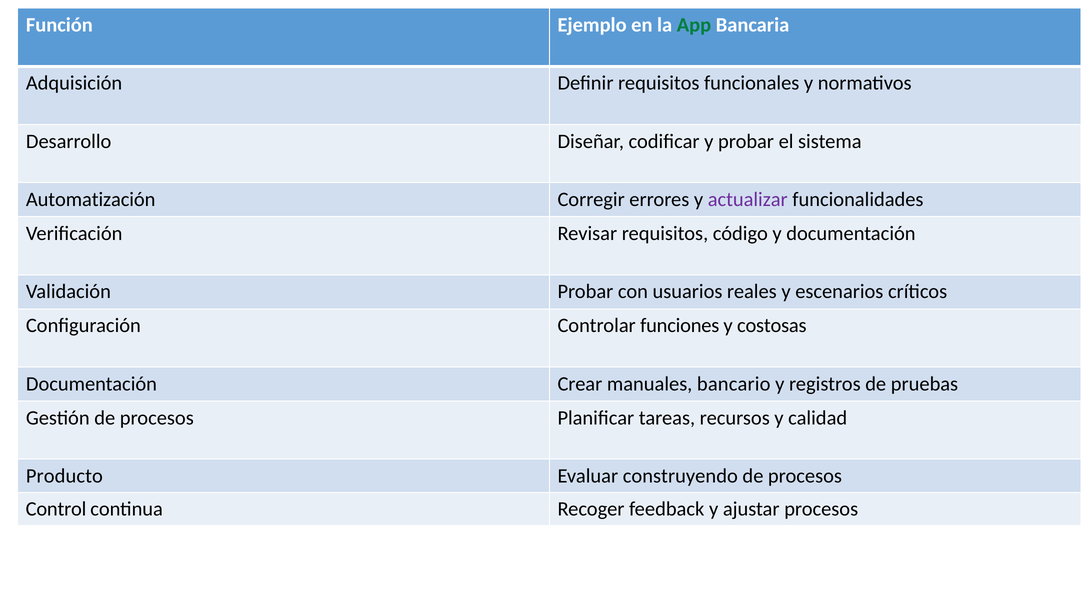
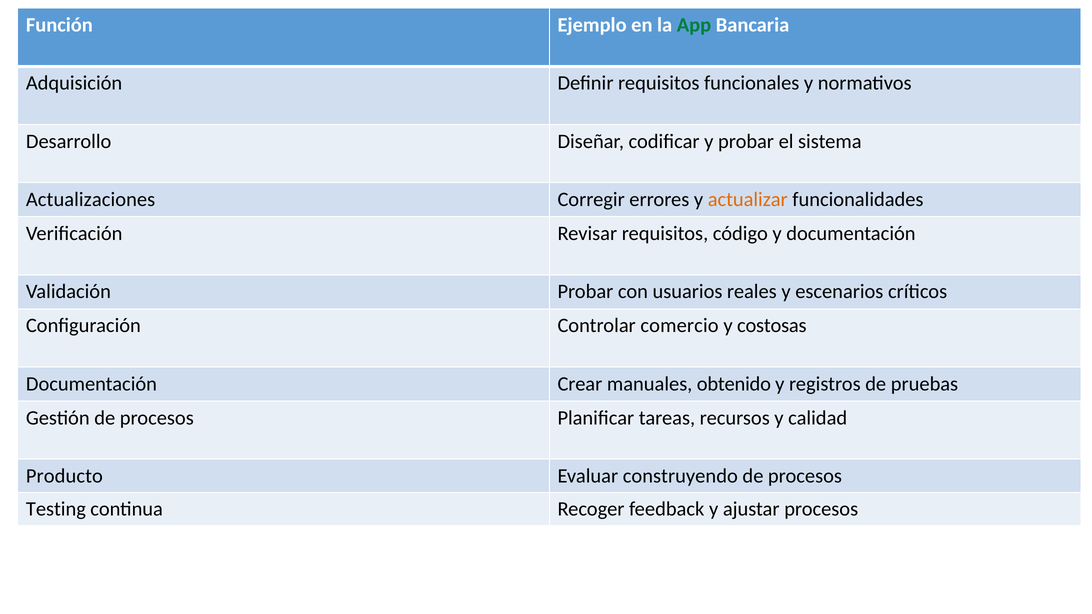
Automatización: Automatización -> Actualizaciones (91, 200)
actualizar colour: purple -> orange (748, 200)
funciones: funciones -> comercio (680, 326)
bancario: bancario -> obtenido (734, 384)
Control: Control -> Testing (56, 509)
